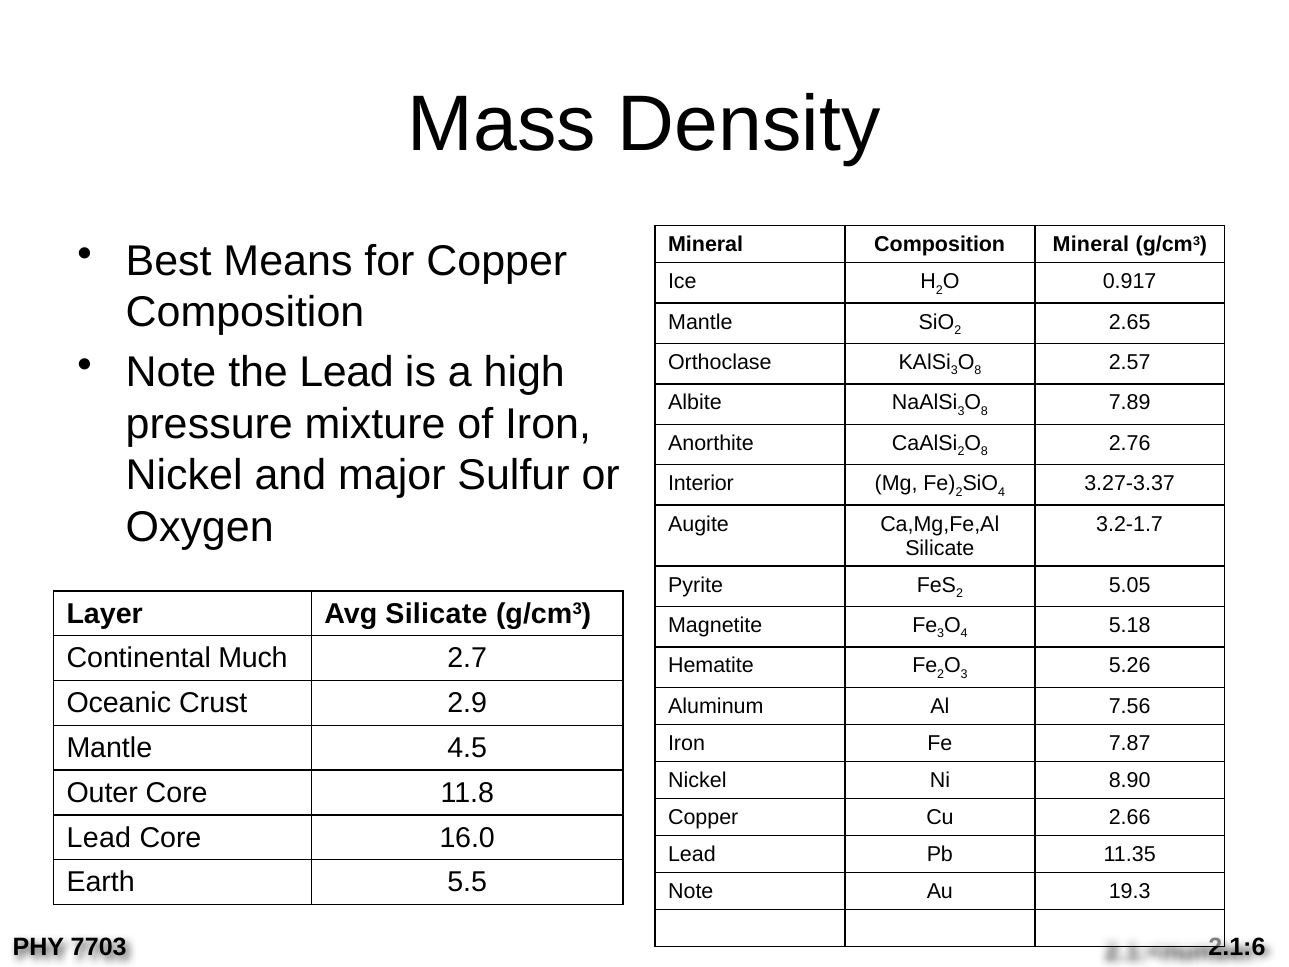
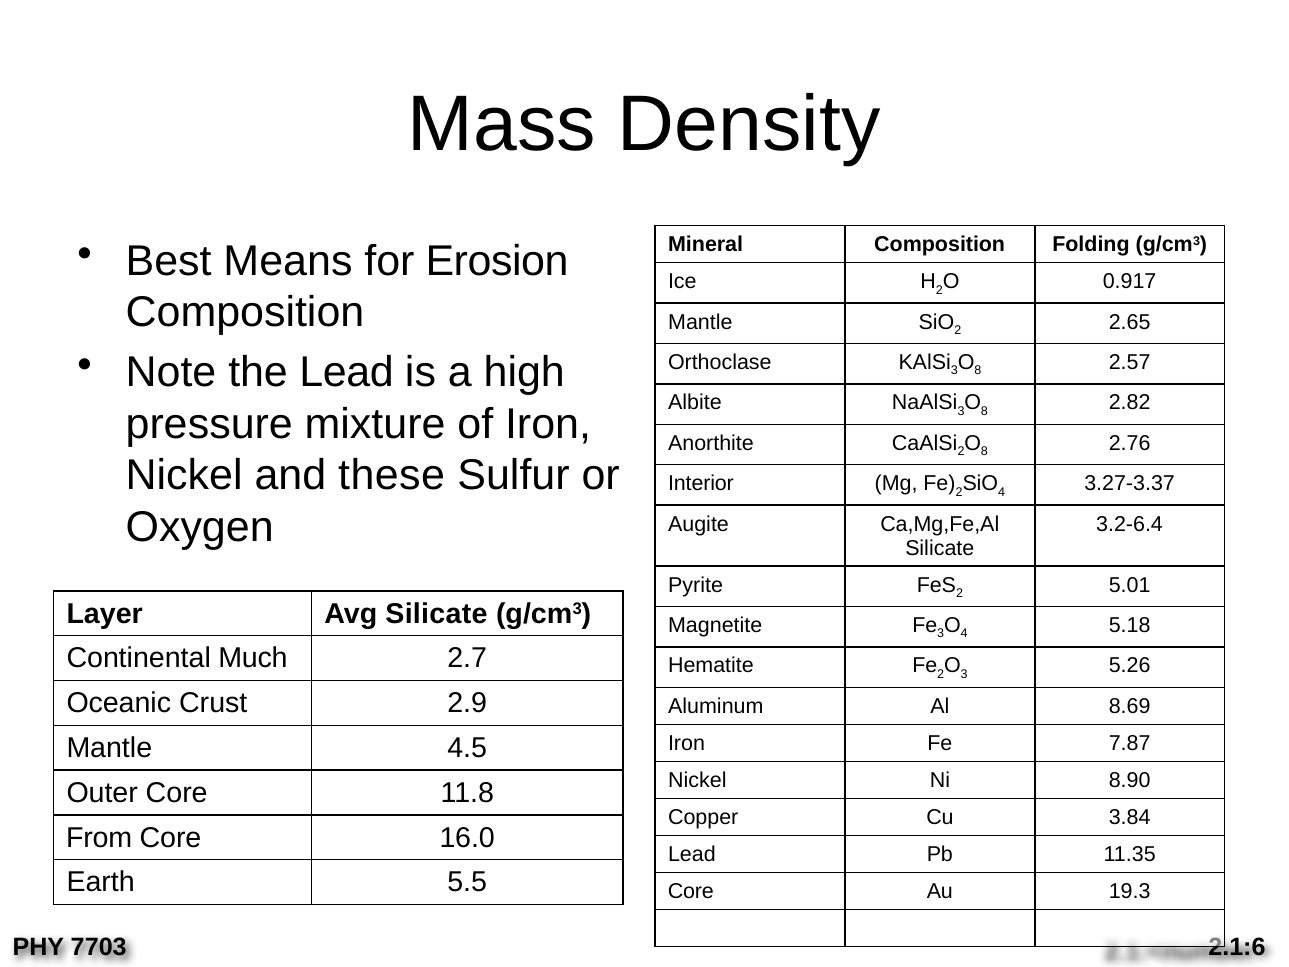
Composition Mineral: Mineral -> Folding (1091, 244)
for Copper: Copper -> Erosion (497, 261)
7.89: 7.89 -> 2.82 (1130, 403)
major: major -> these (392, 476)
3.2-1.7: 3.2-1.7 -> 3.2-6.4 (1130, 524)
5.05: 5.05 -> 5.01 (1130, 585)
7.56: 7.56 -> 8.69 (1130, 706)
2.66: 2.66 -> 3.84 (1130, 817)
Lead: Lead -> From (99, 837)
Note: Note -> Core (691, 891)
